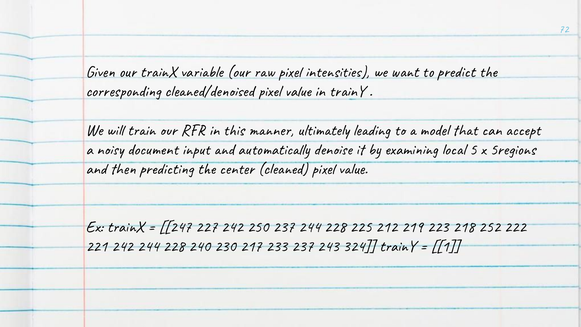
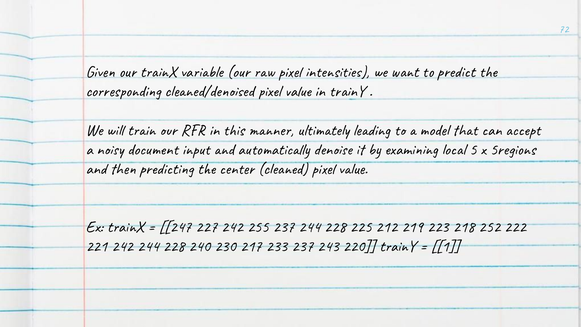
250: 250 -> 255 (258, 227)
324: 324 -> 220 (359, 246)
